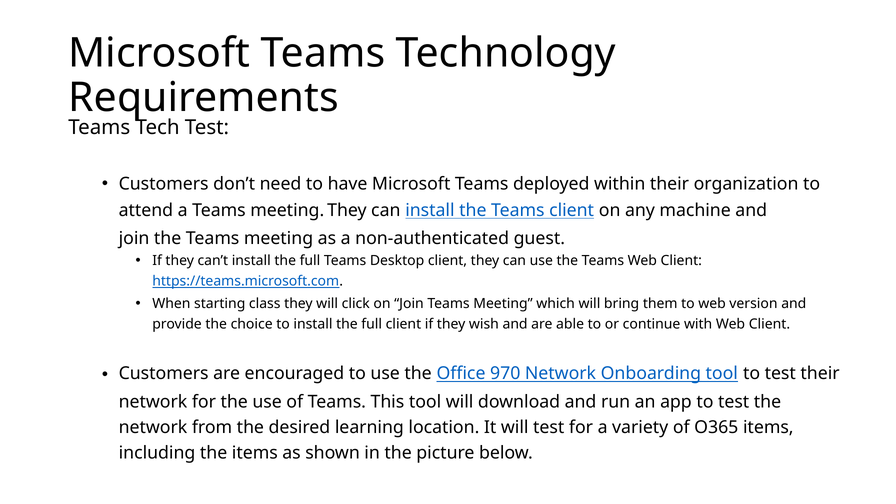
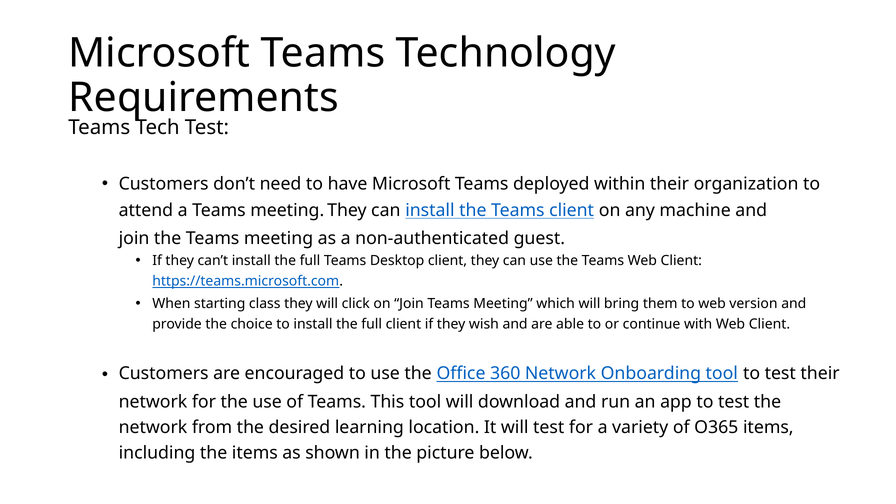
970: 970 -> 360 (505, 374)
